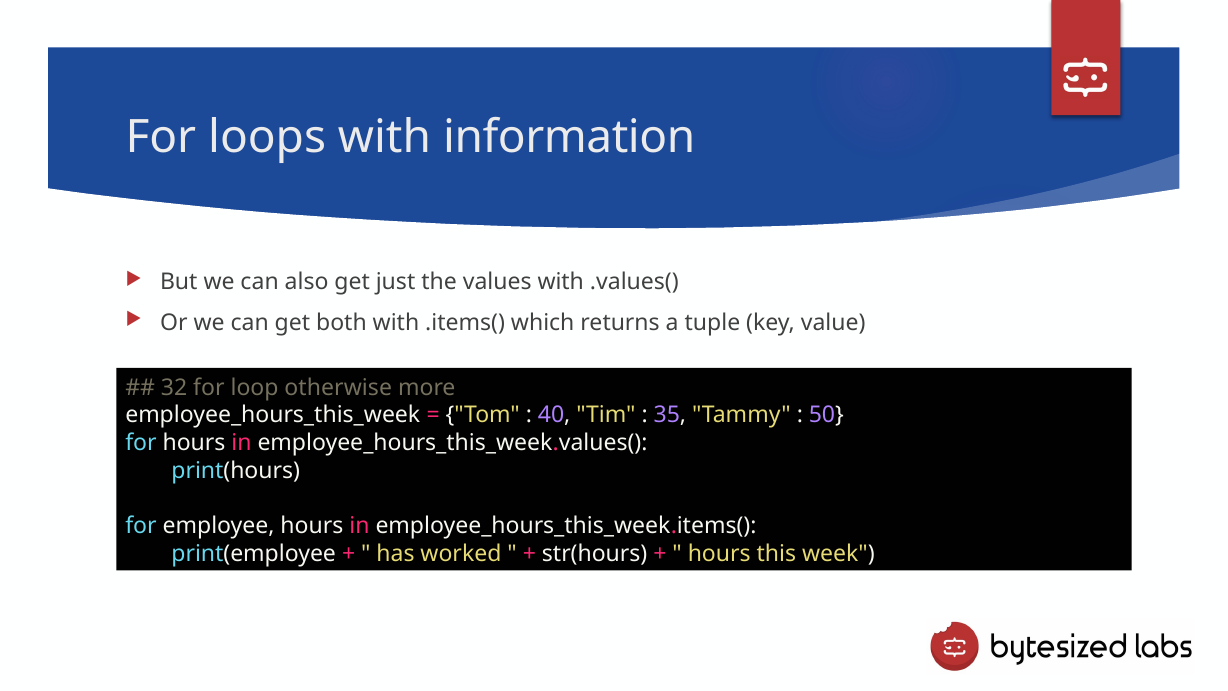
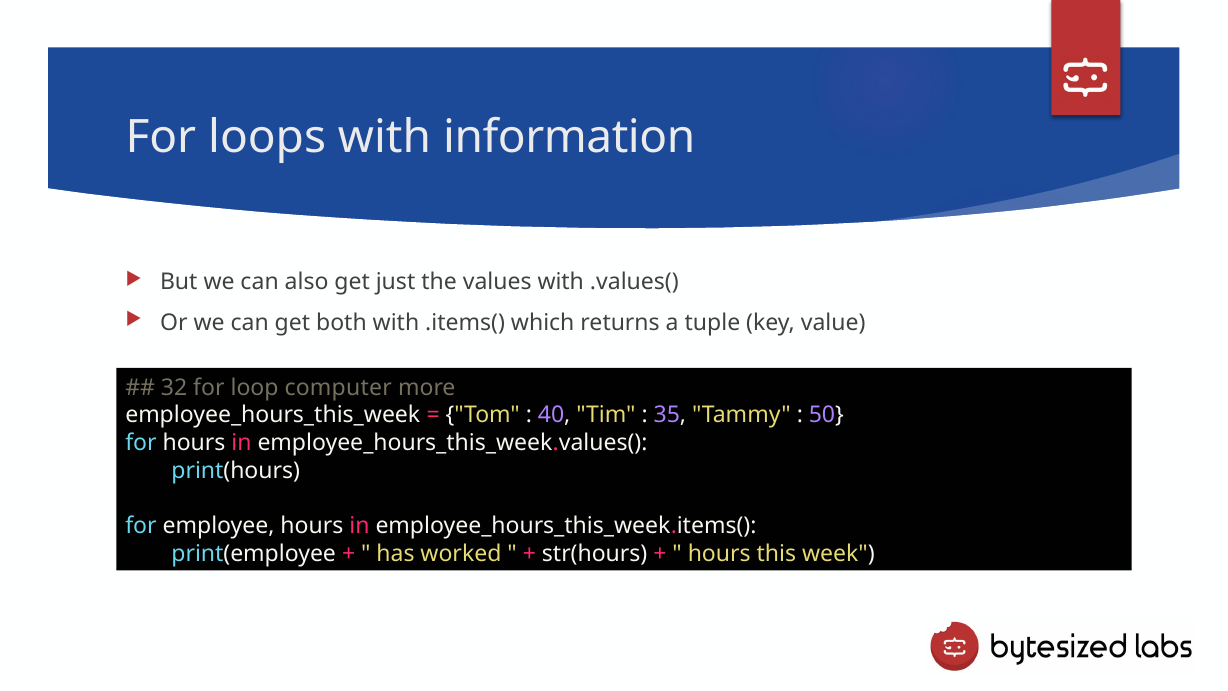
otherwise: otherwise -> computer (338, 388)
